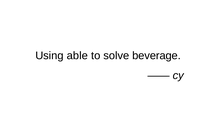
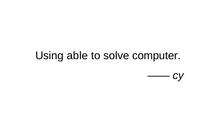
beverage: beverage -> computer (157, 56)
